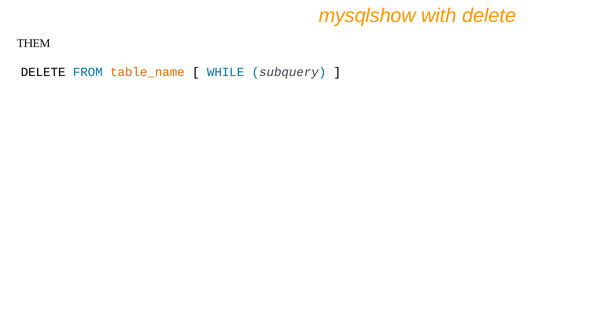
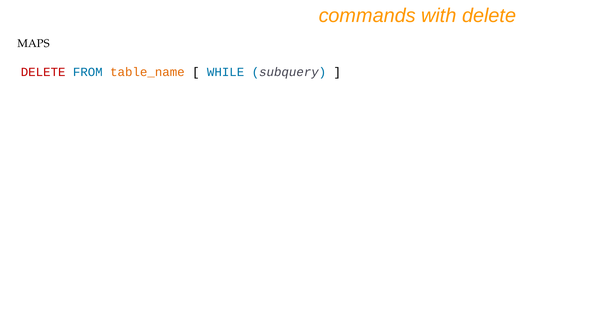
mysqlshow: mysqlshow -> commands (367, 15)
THEM: THEM -> MAPS (34, 43)
DELETE colour: black -> red (43, 72)
